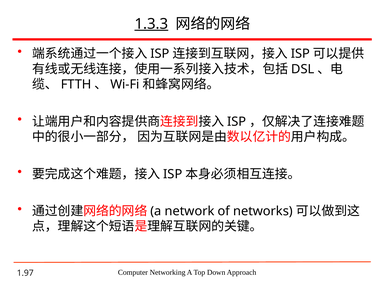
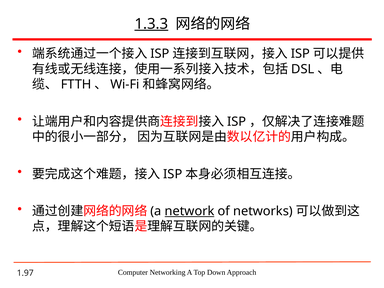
network underline: none -> present (190, 211)
